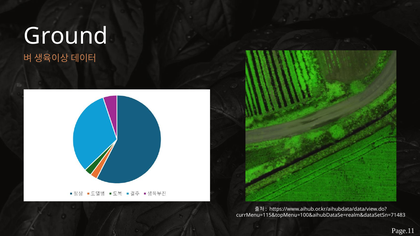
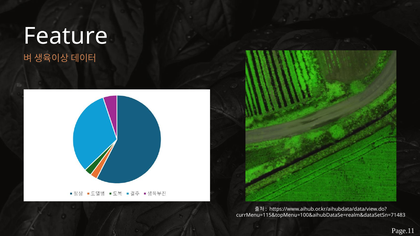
Ground: Ground -> Feature (66, 36)
